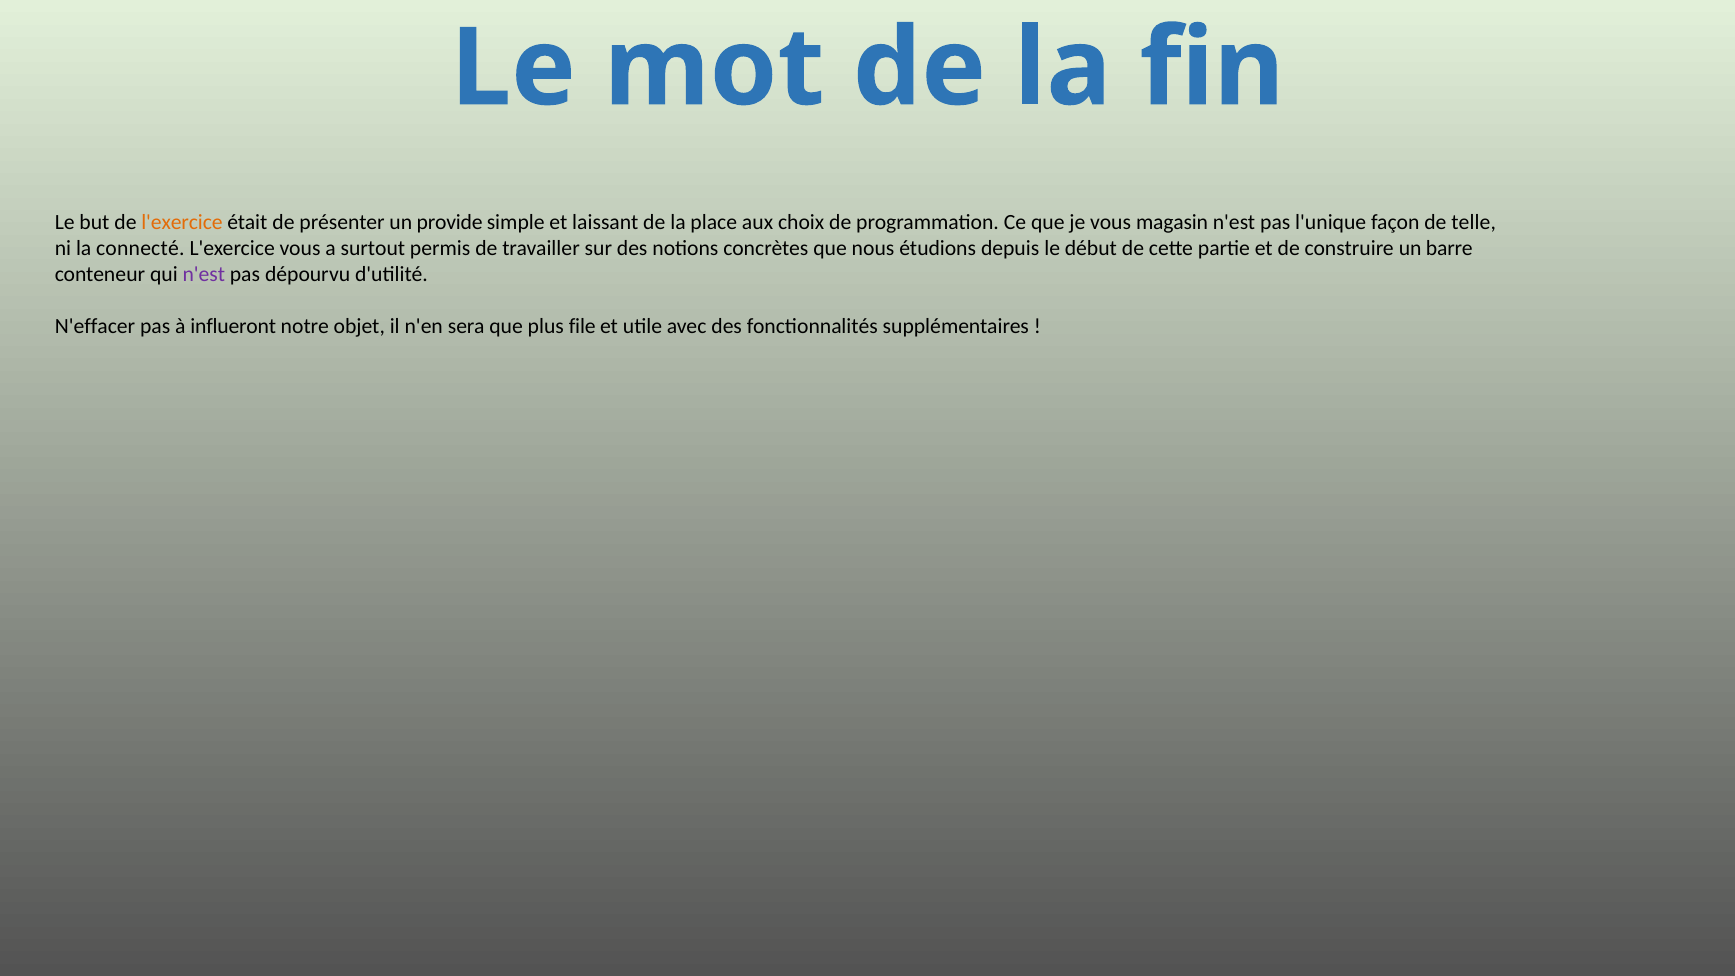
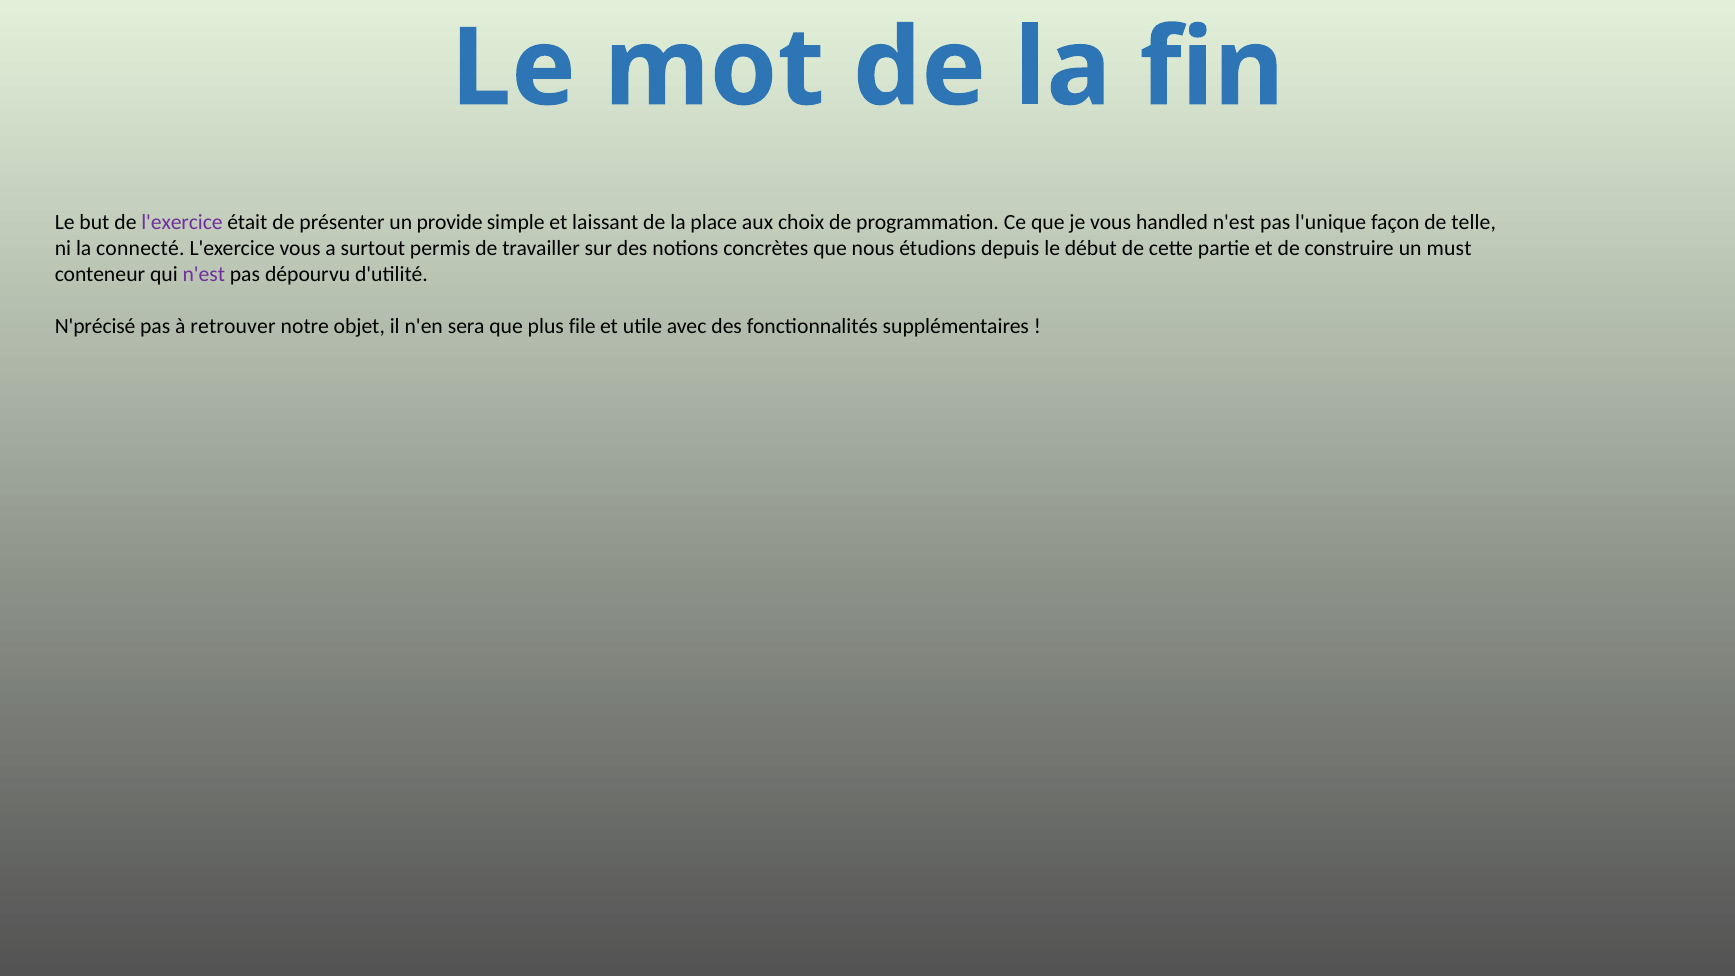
l'exercice colour: orange -> purple (182, 223)
magasin: magasin -> handled (1172, 223)
barre: barre -> must (1449, 249)
N'effacer: N'effacer -> N'précisé (95, 327)
influeront: influeront -> retrouver (233, 327)
